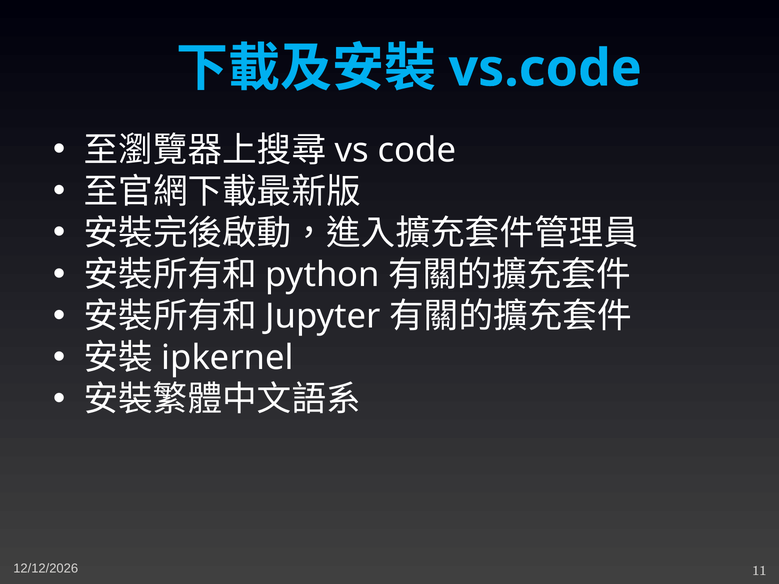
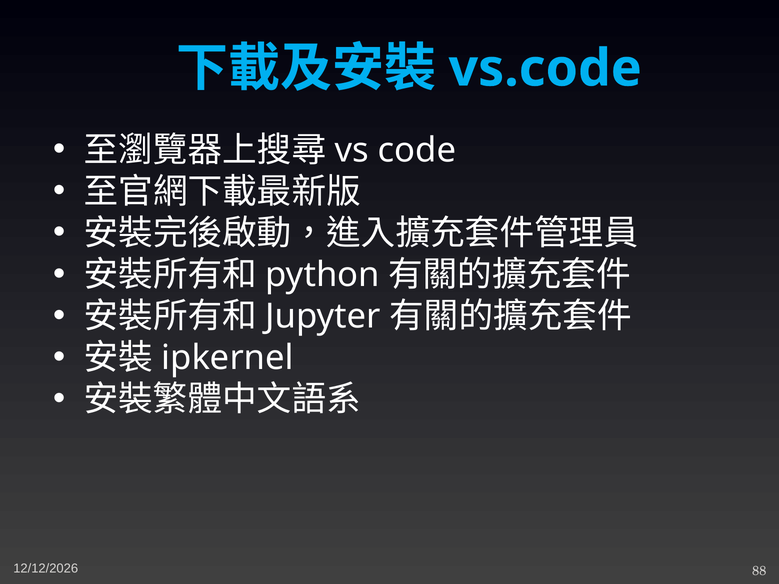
11: 11 -> 88 (759, 571)
